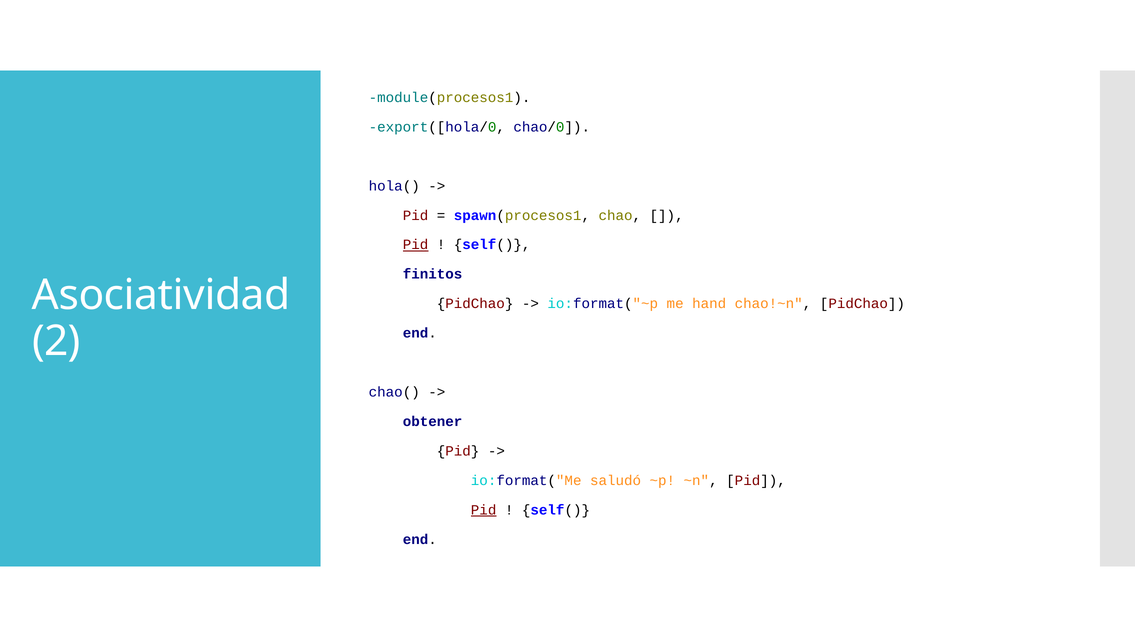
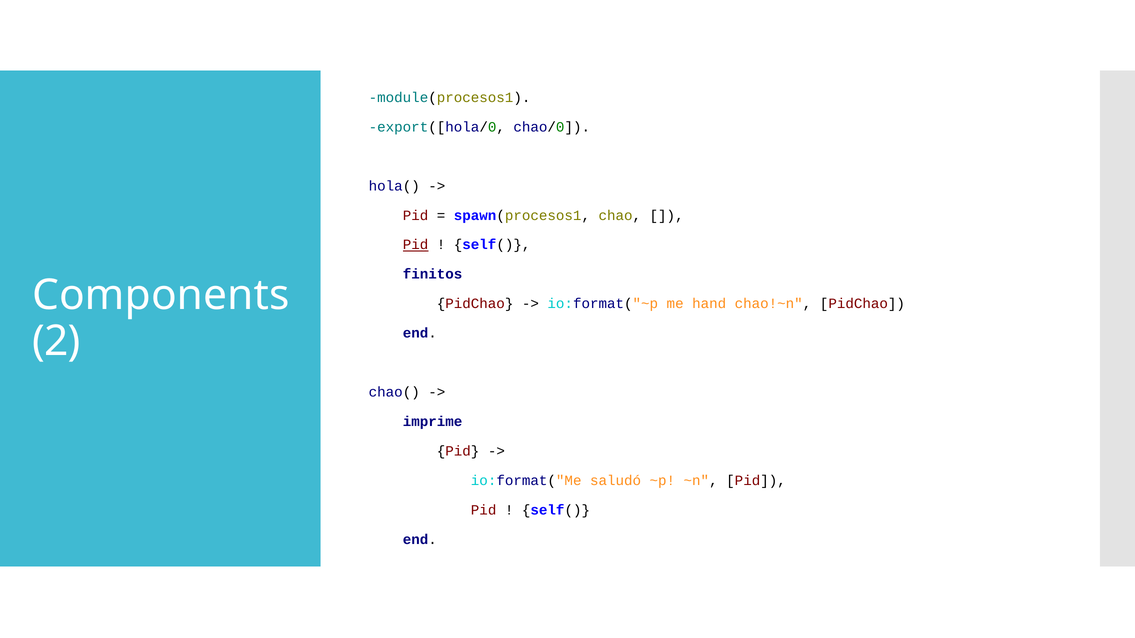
Asociatividad: Asociatividad -> Components (161, 296)
obtener: obtener -> imprime (433, 422)
Pid underline: present -> none (484, 510)
